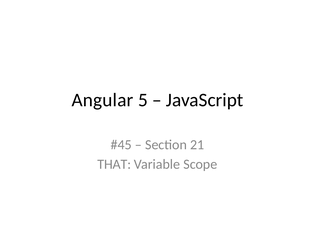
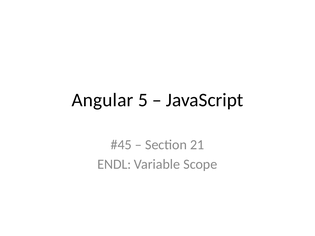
THAT: THAT -> ENDL (114, 164)
